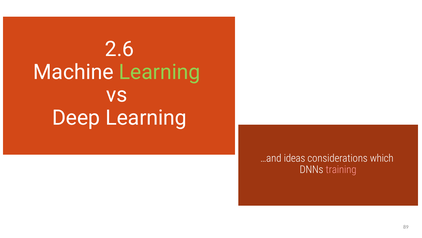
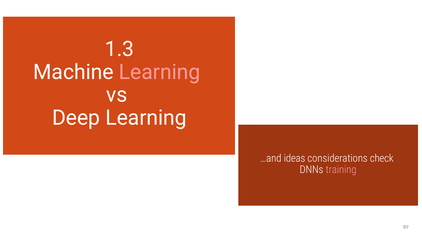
2.6: 2.6 -> 1.3 (119, 49)
Learning colour: light green -> pink (160, 72)
which: which -> check (382, 158)
